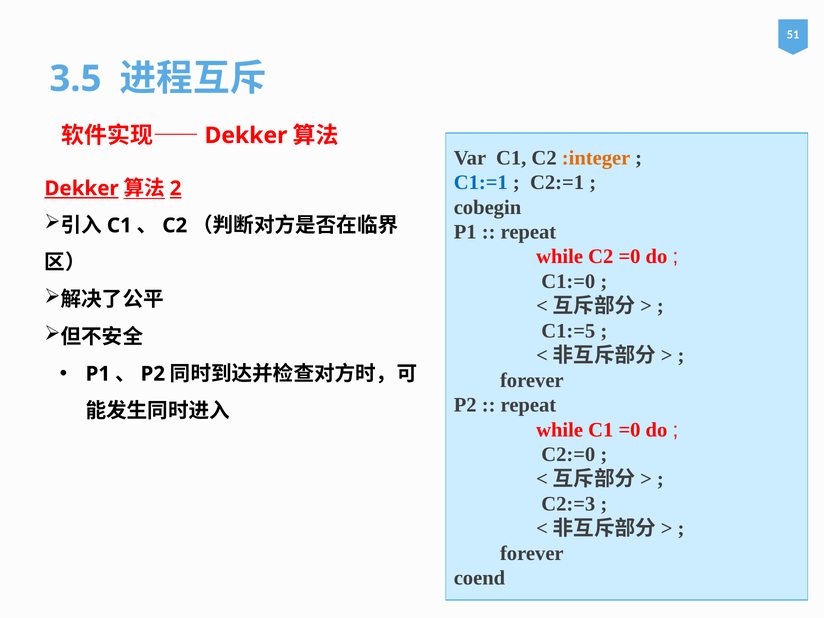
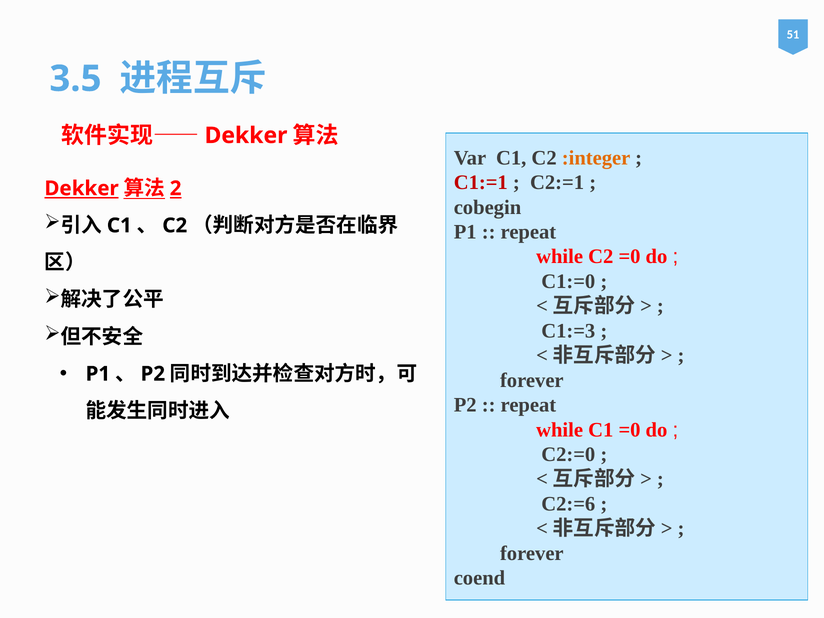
C1:=1 colour: blue -> red (481, 183)
C1:=5: C1:=5 -> C1:=3 (568, 331)
C2:=3: C2:=3 -> C2:=6 (568, 504)
